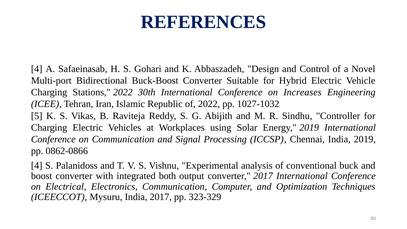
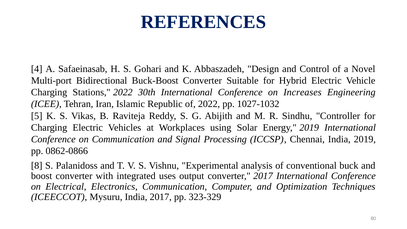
4: 4 -> 8 (37, 165)
both: both -> uses (167, 176)
